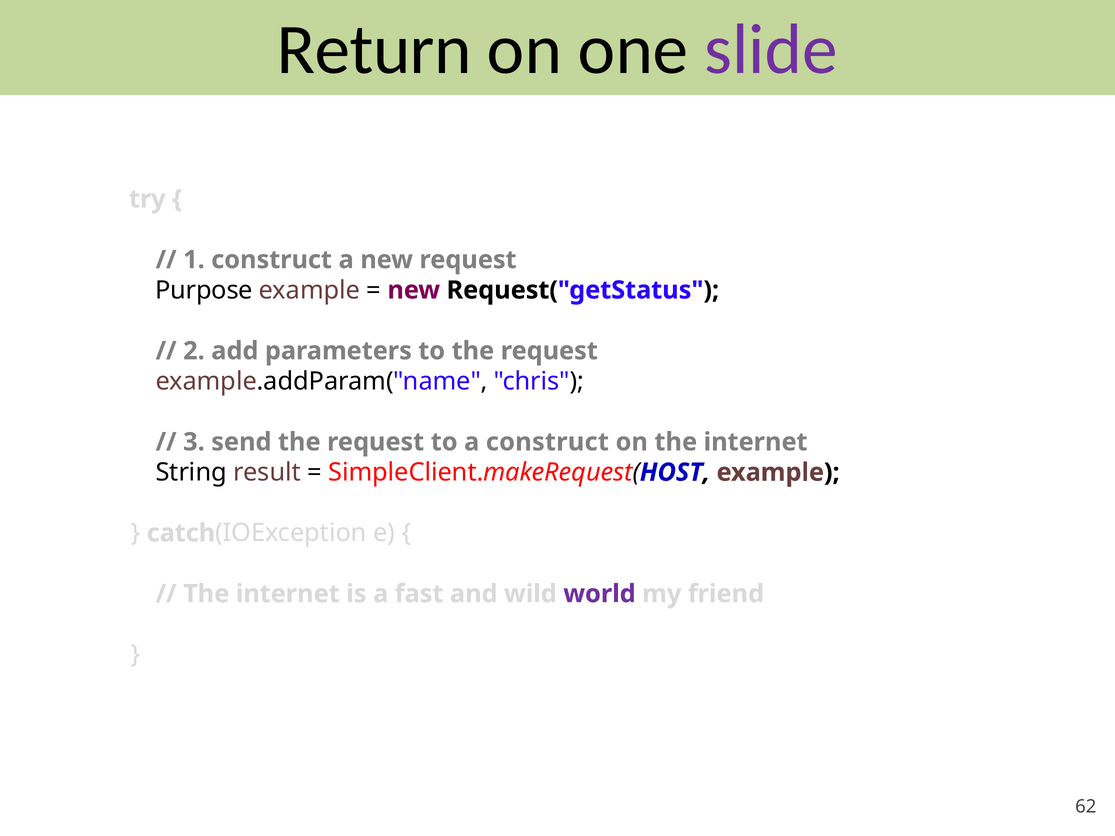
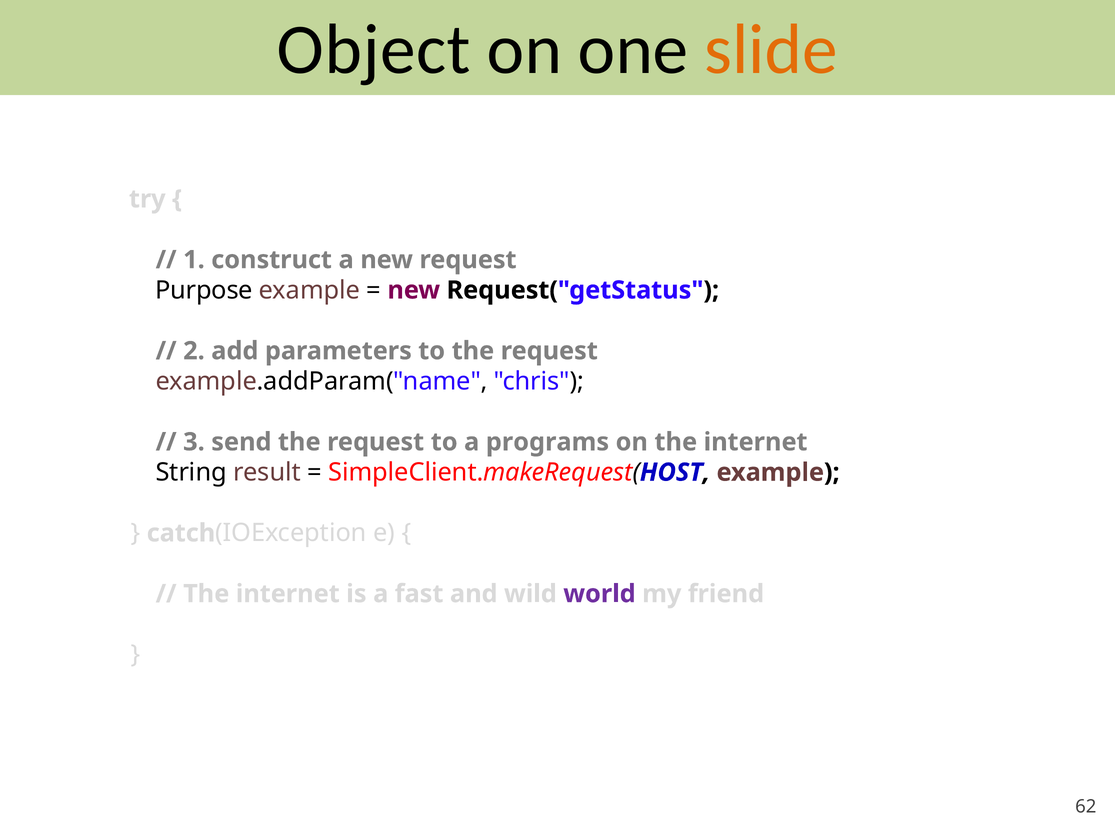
Return: Return -> Object (374, 50)
slide colour: purple -> orange (771, 50)
a construct: construct -> programs (547, 442)
